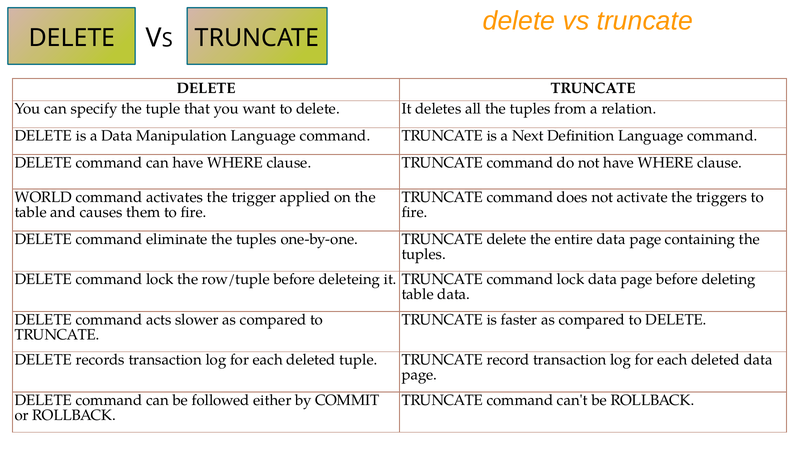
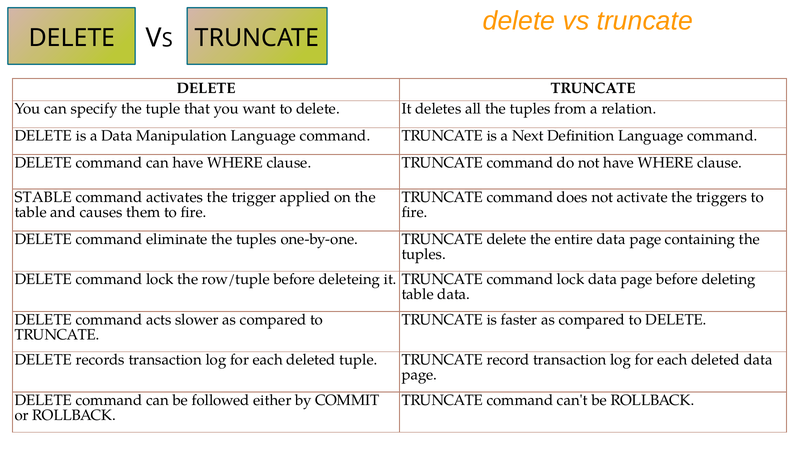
WORLD: WORLD -> STABLE (43, 197)
